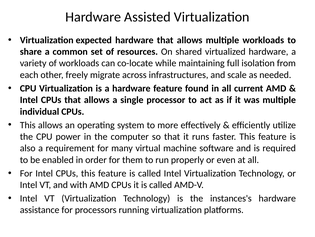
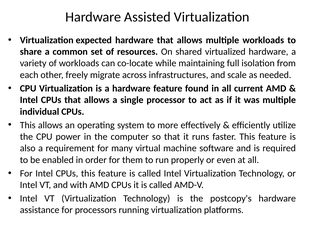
instances's: instances's -> postcopy's (231, 198)
